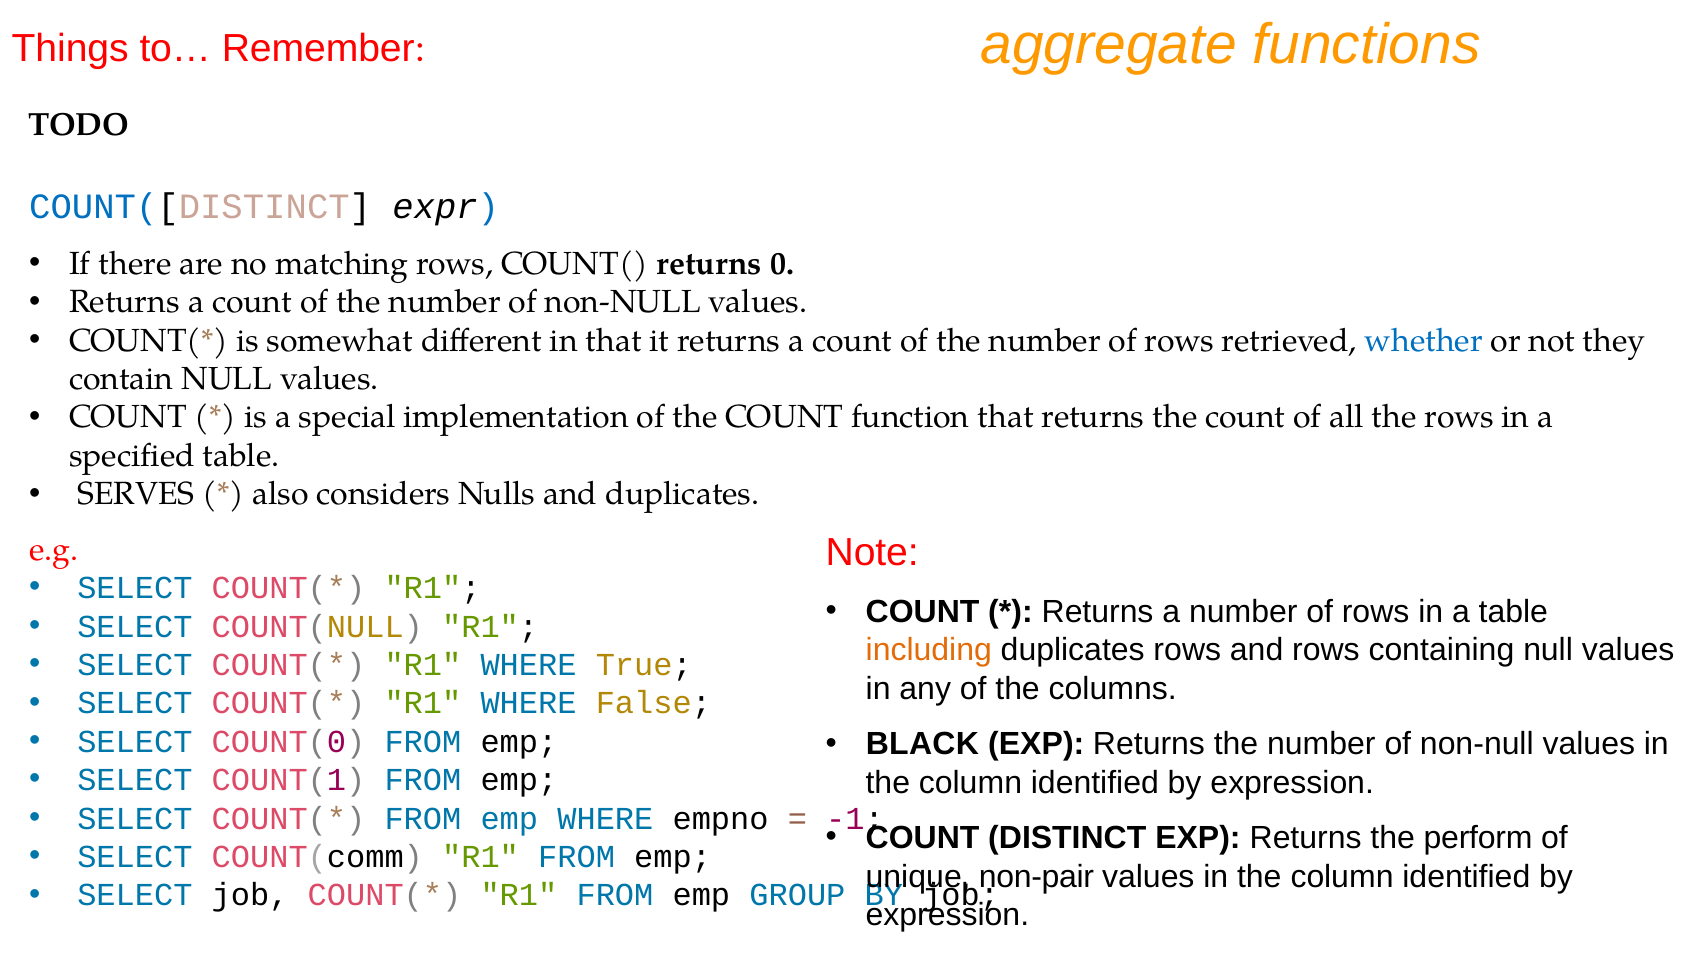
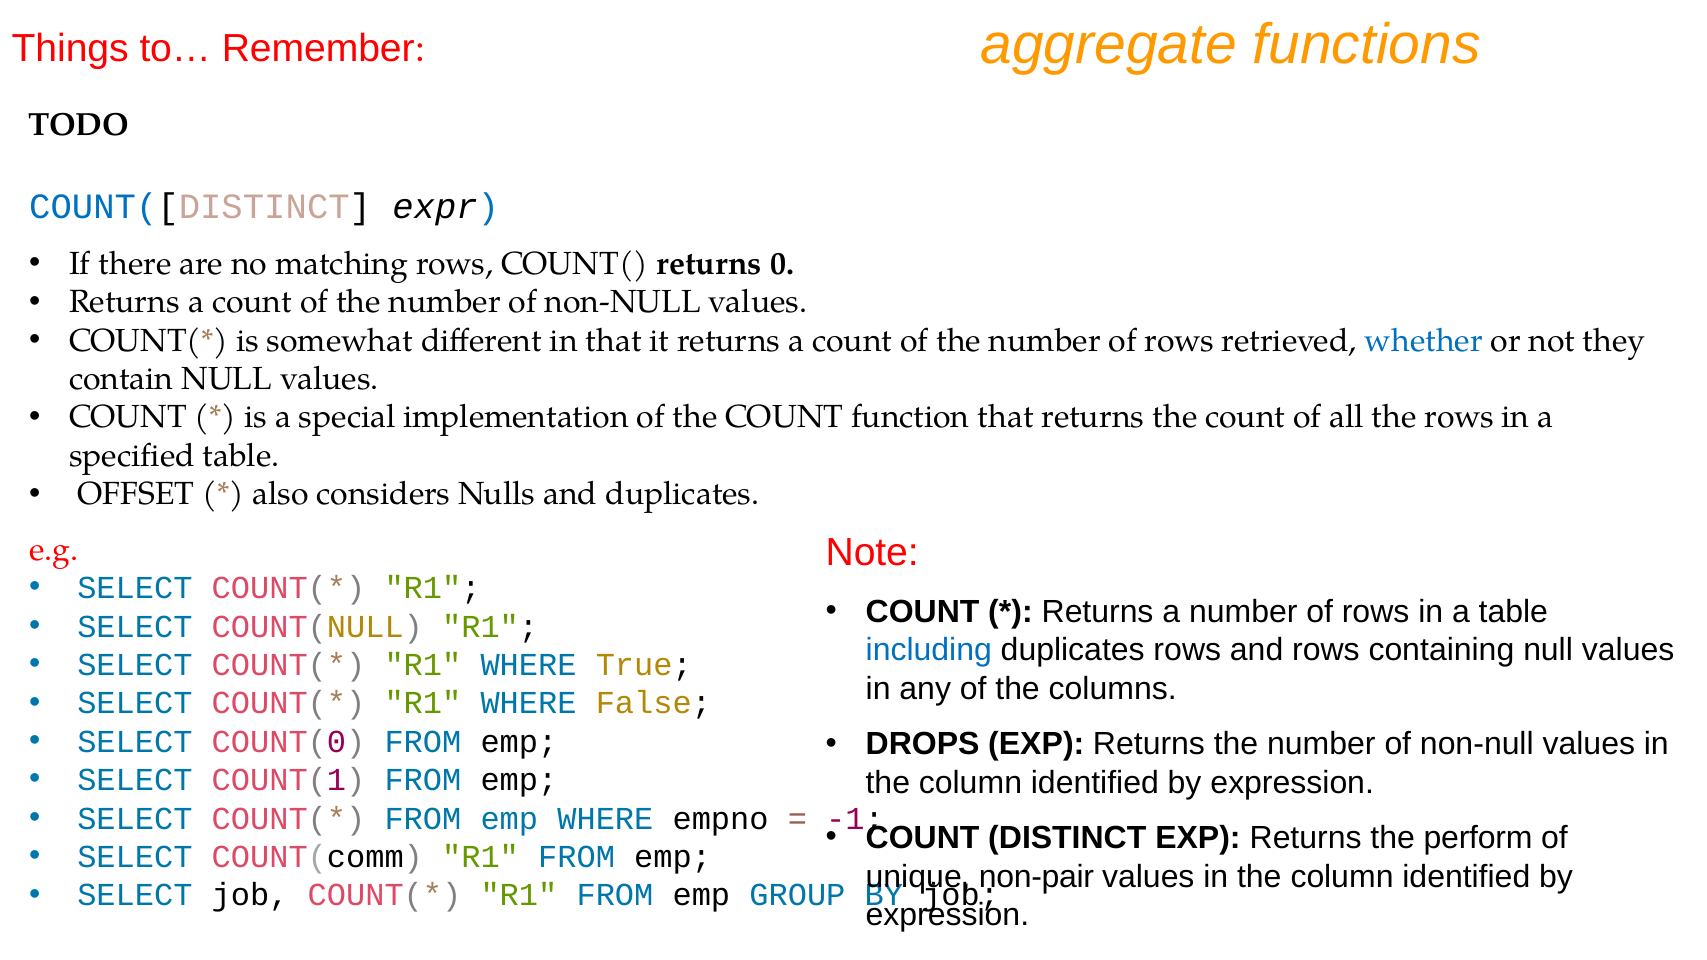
SERVES: SERVES -> OFFSET (136, 494)
including colour: orange -> blue (929, 651)
BLACK: BLACK -> DROPS (923, 744)
